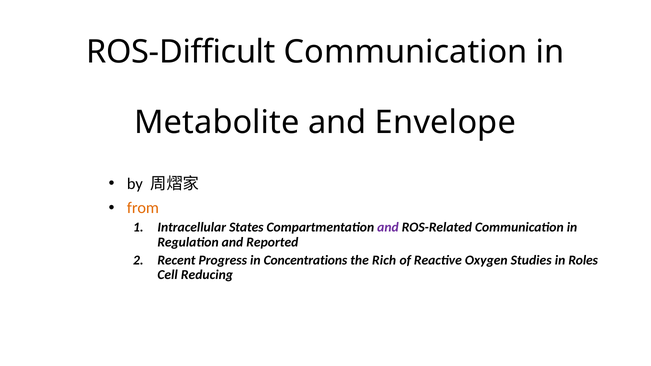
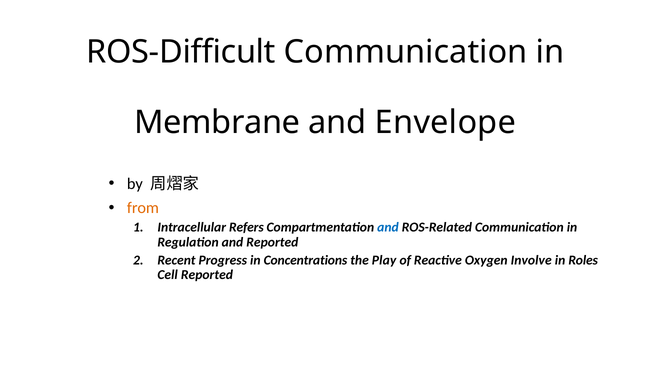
Metabolite: Metabolite -> Membrane (217, 122)
States: States -> Refers (246, 228)
and colour: purple -> blue (388, 228)
Rich: Rich -> Play (384, 260)
Studies: Studies -> Involve (531, 260)
Cell Reducing: Reducing -> Reported (207, 275)
